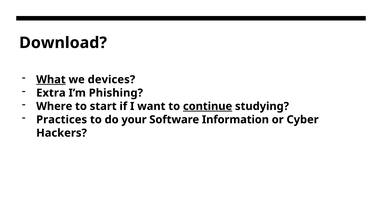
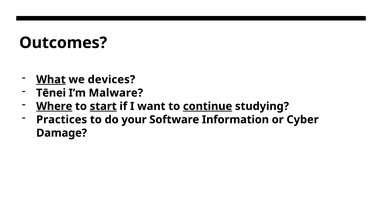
Download: Download -> Outcomes (63, 43)
Extra: Extra -> Tēnei (51, 93)
Phishing: Phishing -> Malware (116, 93)
Where underline: none -> present (54, 106)
start underline: none -> present (103, 106)
Hackers: Hackers -> Damage (62, 133)
